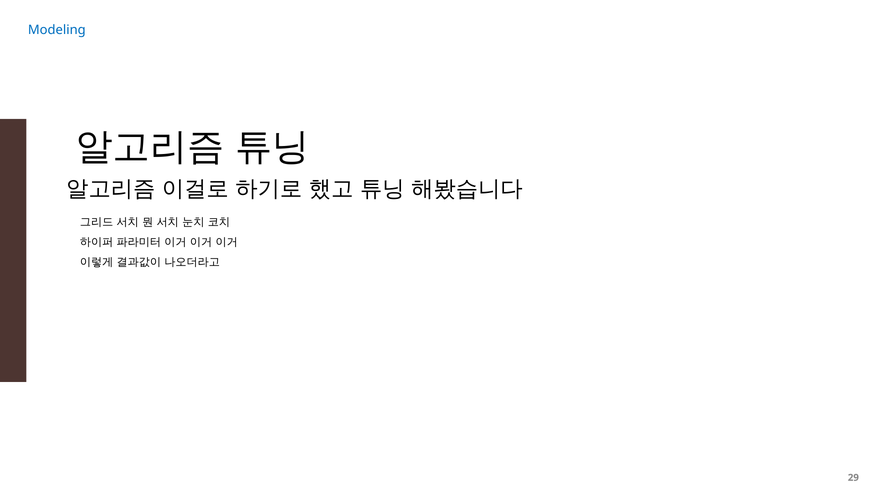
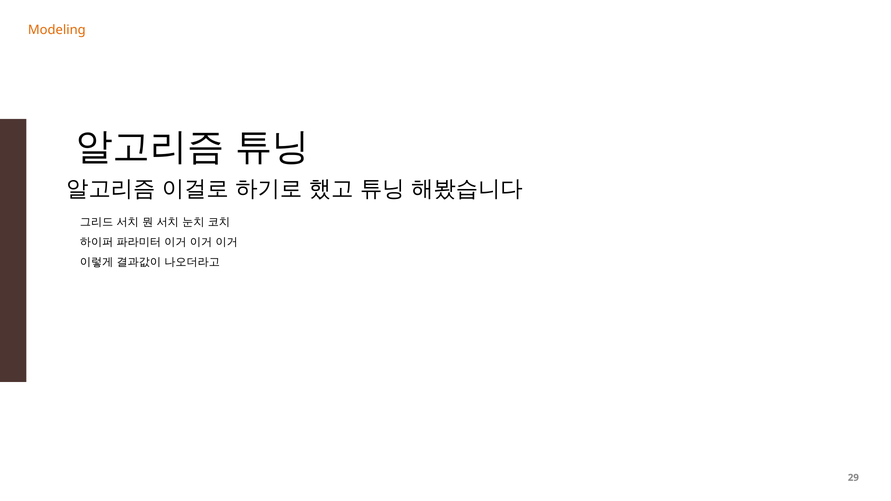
Modeling colour: blue -> orange (57, 30)
